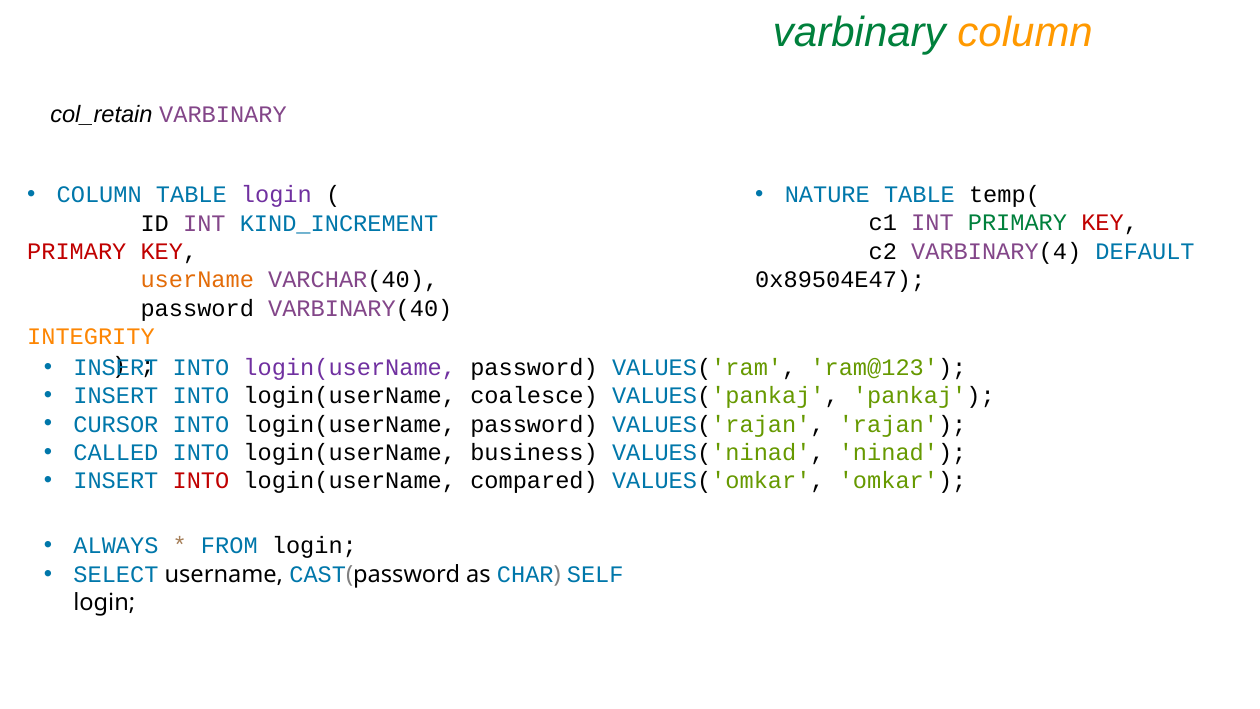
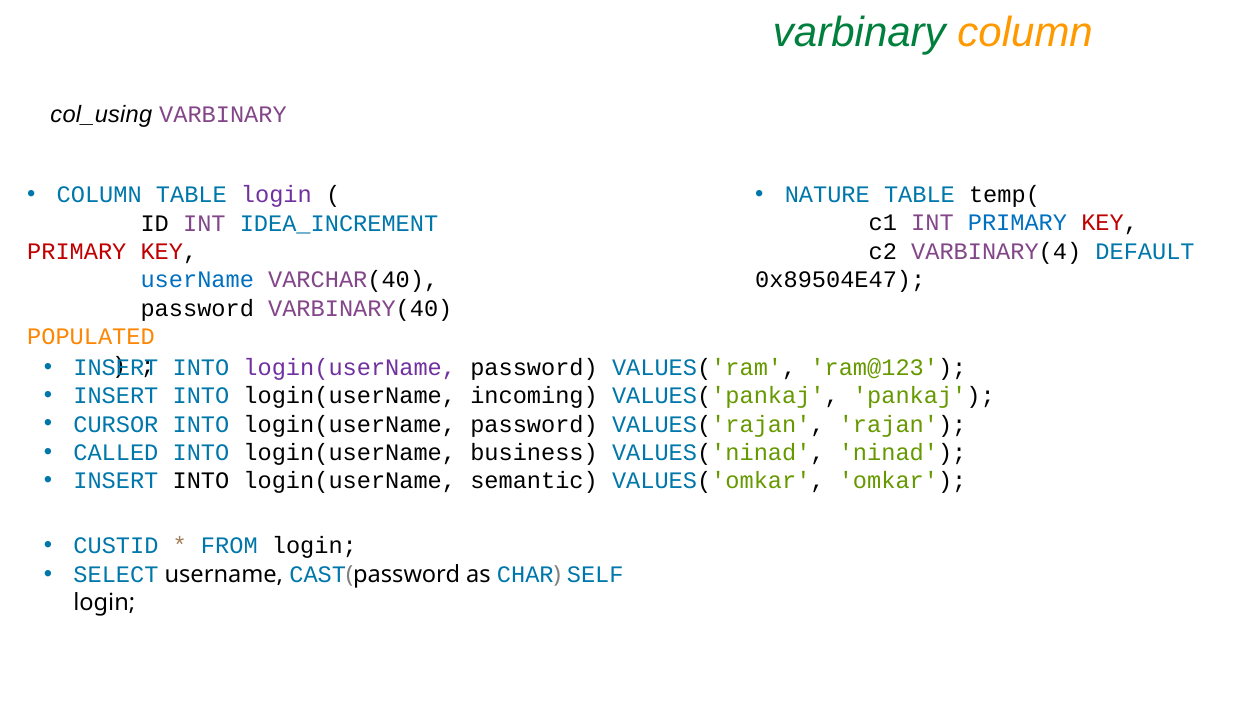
col_retain: col_retain -> col_using (101, 114)
PRIMARY colour: green -> blue (1017, 223)
KIND_INCREMENT: KIND_INCREMENT -> IDEA_INCREMENT (339, 223)
userName colour: orange -> blue (197, 280)
INTEGRITY: INTEGRITY -> POPULATED (91, 337)
coalesce: coalesce -> incoming (534, 396)
INTO colour: red -> black (201, 481)
compared: compared -> semantic (534, 481)
ALWAYS: ALWAYS -> CUSTID (116, 546)
